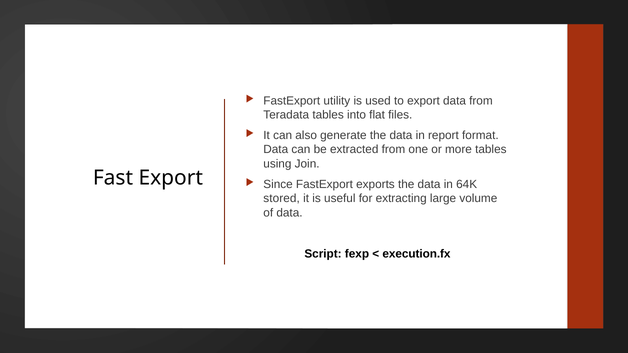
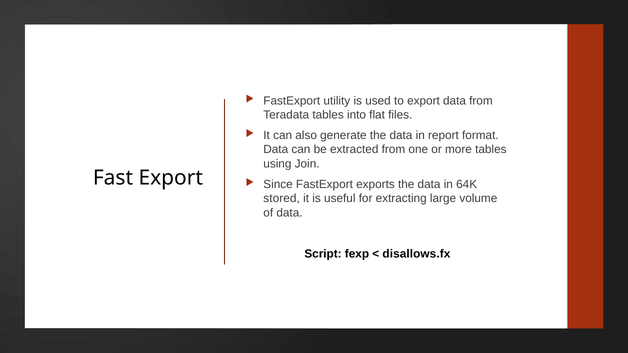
execution.fx: execution.fx -> disallows.fx (416, 254)
